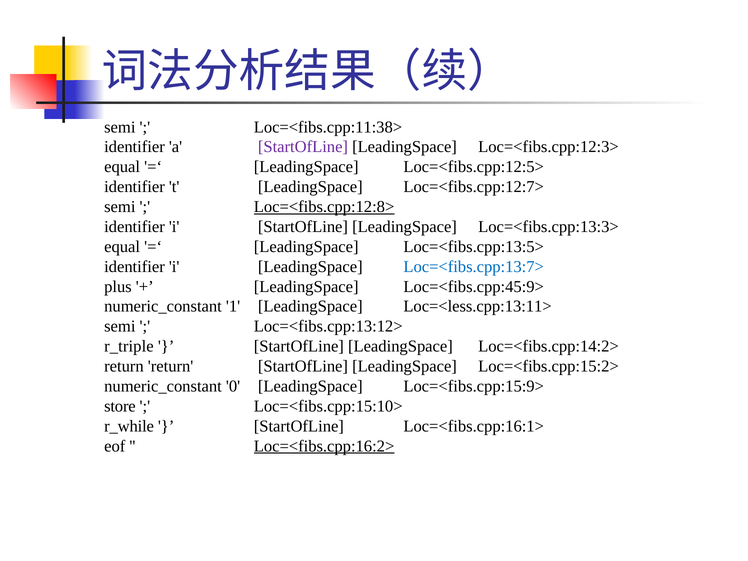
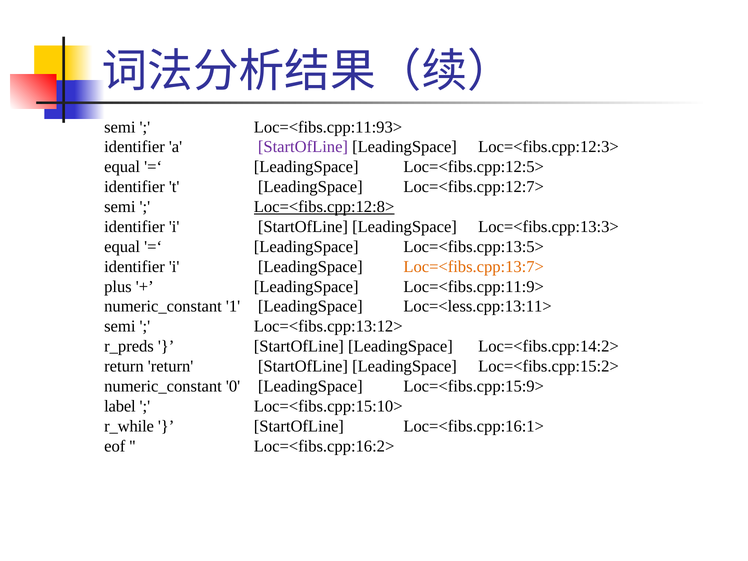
Loc=<fibs.cpp:11:38>: Loc=<fibs.cpp:11:38> -> Loc=<fibs.cpp:11:93> (328, 127)
Loc=<fibs.cpp:13:7> colour: blue -> orange (474, 267)
Loc=<fibs.cpp:45:9>: Loc=<fibs.cpp:45:9> -> Loc=<fibs.cpp:11:9> (474, 287)
r_triple: r_triple -> r_preds (129, 346)
store: store -> label (120, 406)
Loc=<fibs.cpp:16:2> underline: present -> none (324, 446)
